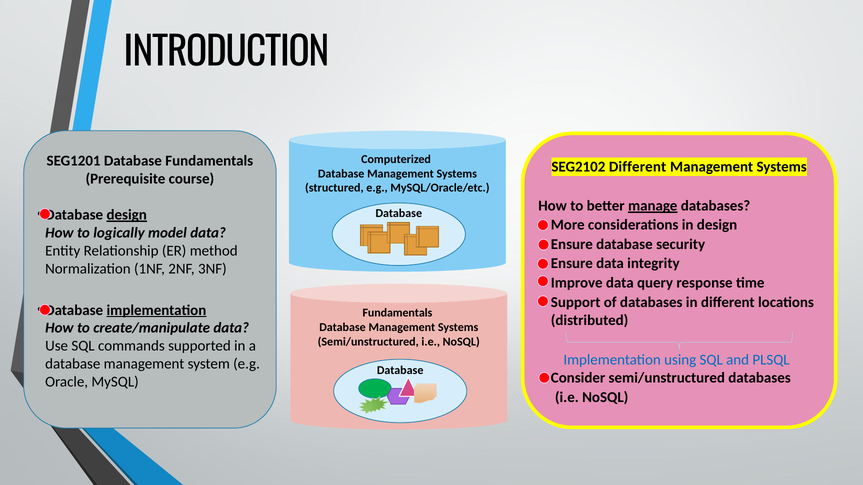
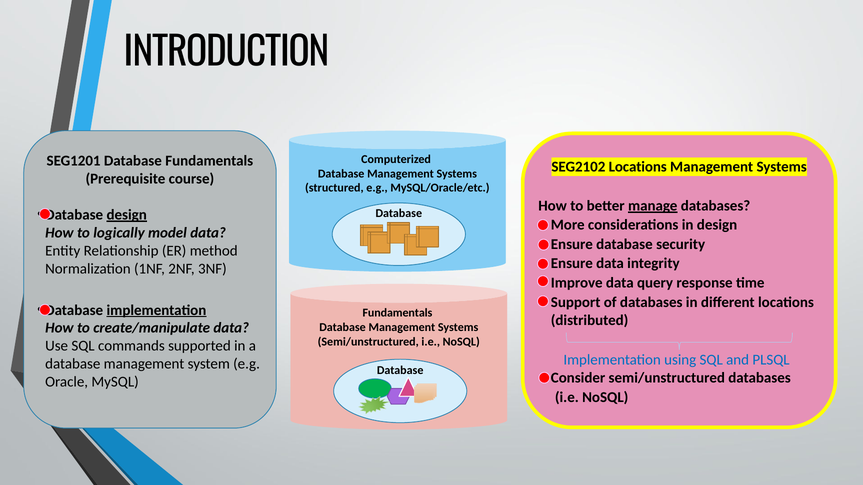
SEG2102 Different: Different -> Locations (638, 167)
